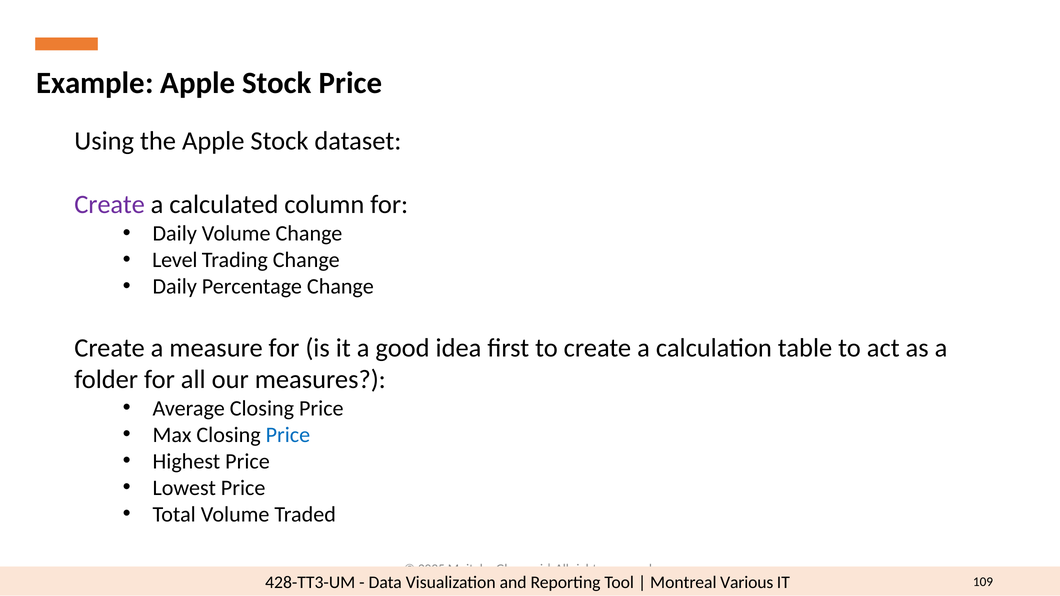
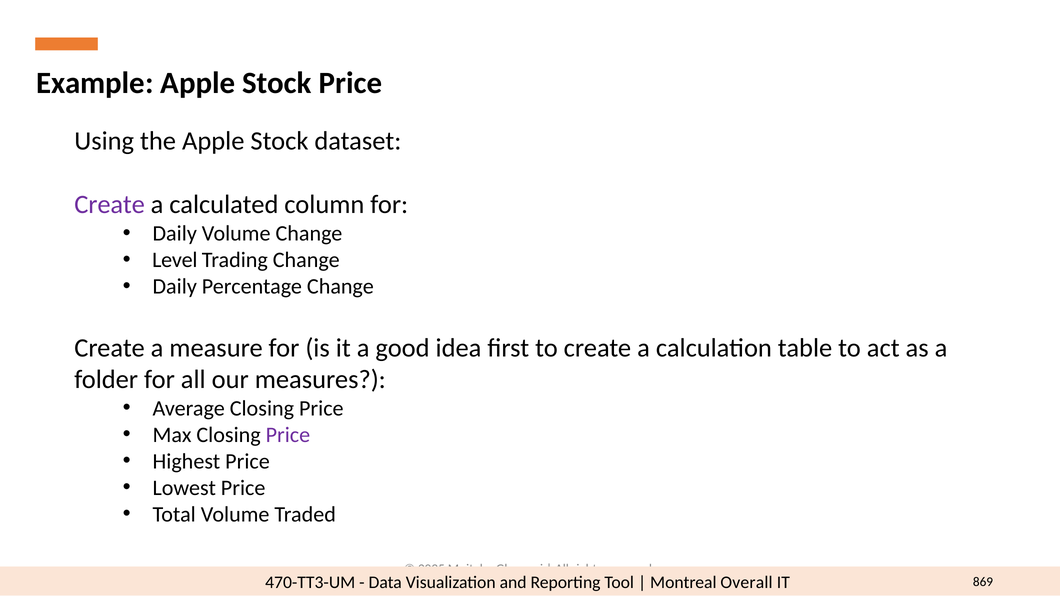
Price colour: blue -> purple (288, 435)
428-TT3-UM: 428-TT3-UM -> 470-TT3-UM (310, 583)
Various: Various -> Overall (747, 583)
109: 109 -> 869 (983, 582)
